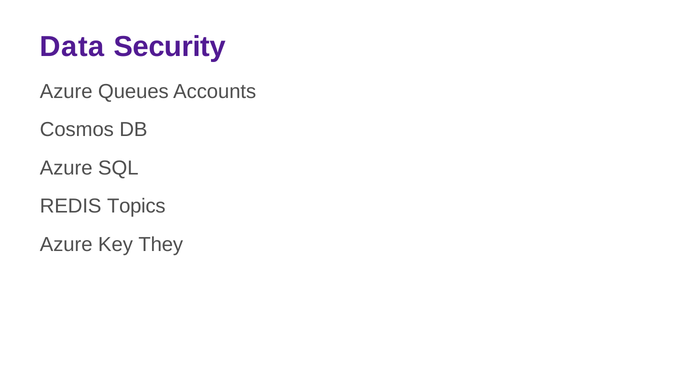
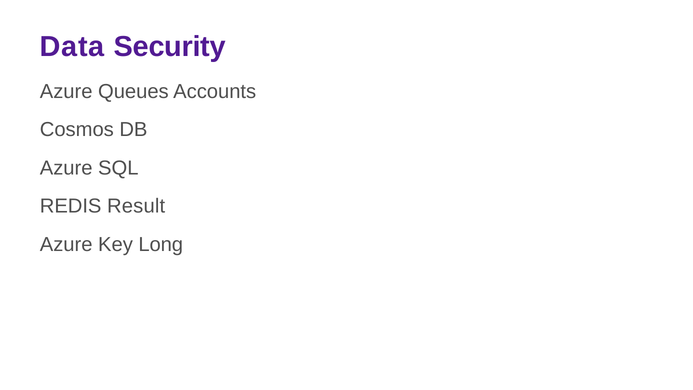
Topics: Topics -> Result (136, 206)
They: They -> Long (161, 244)
